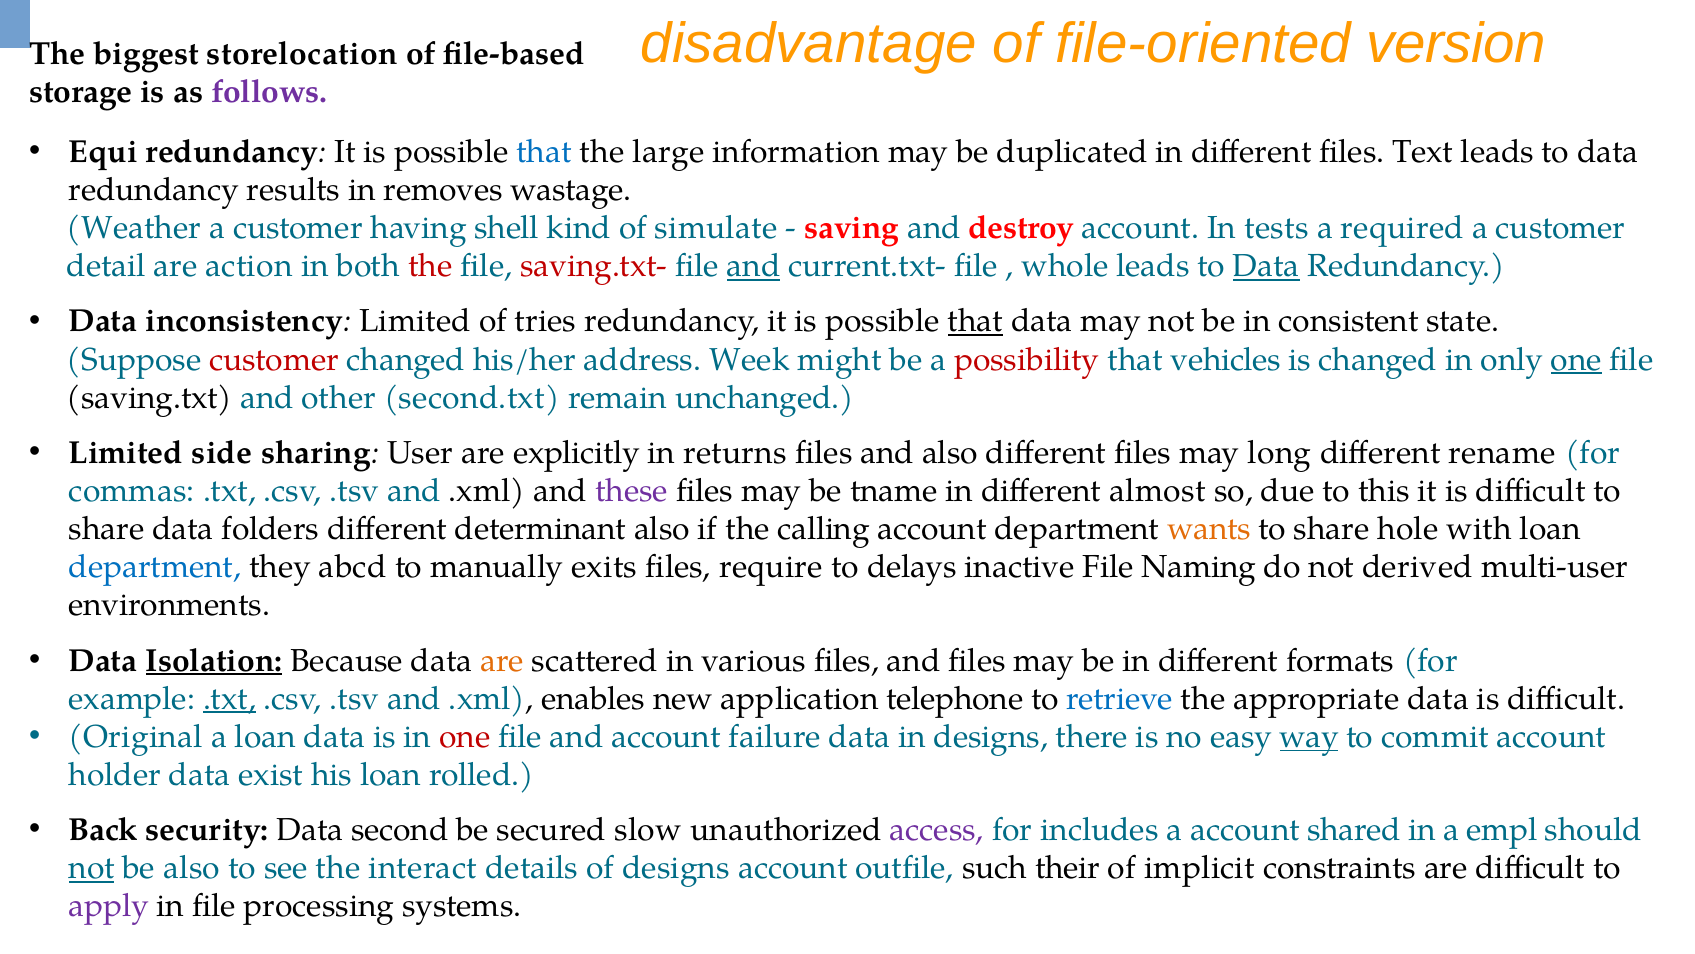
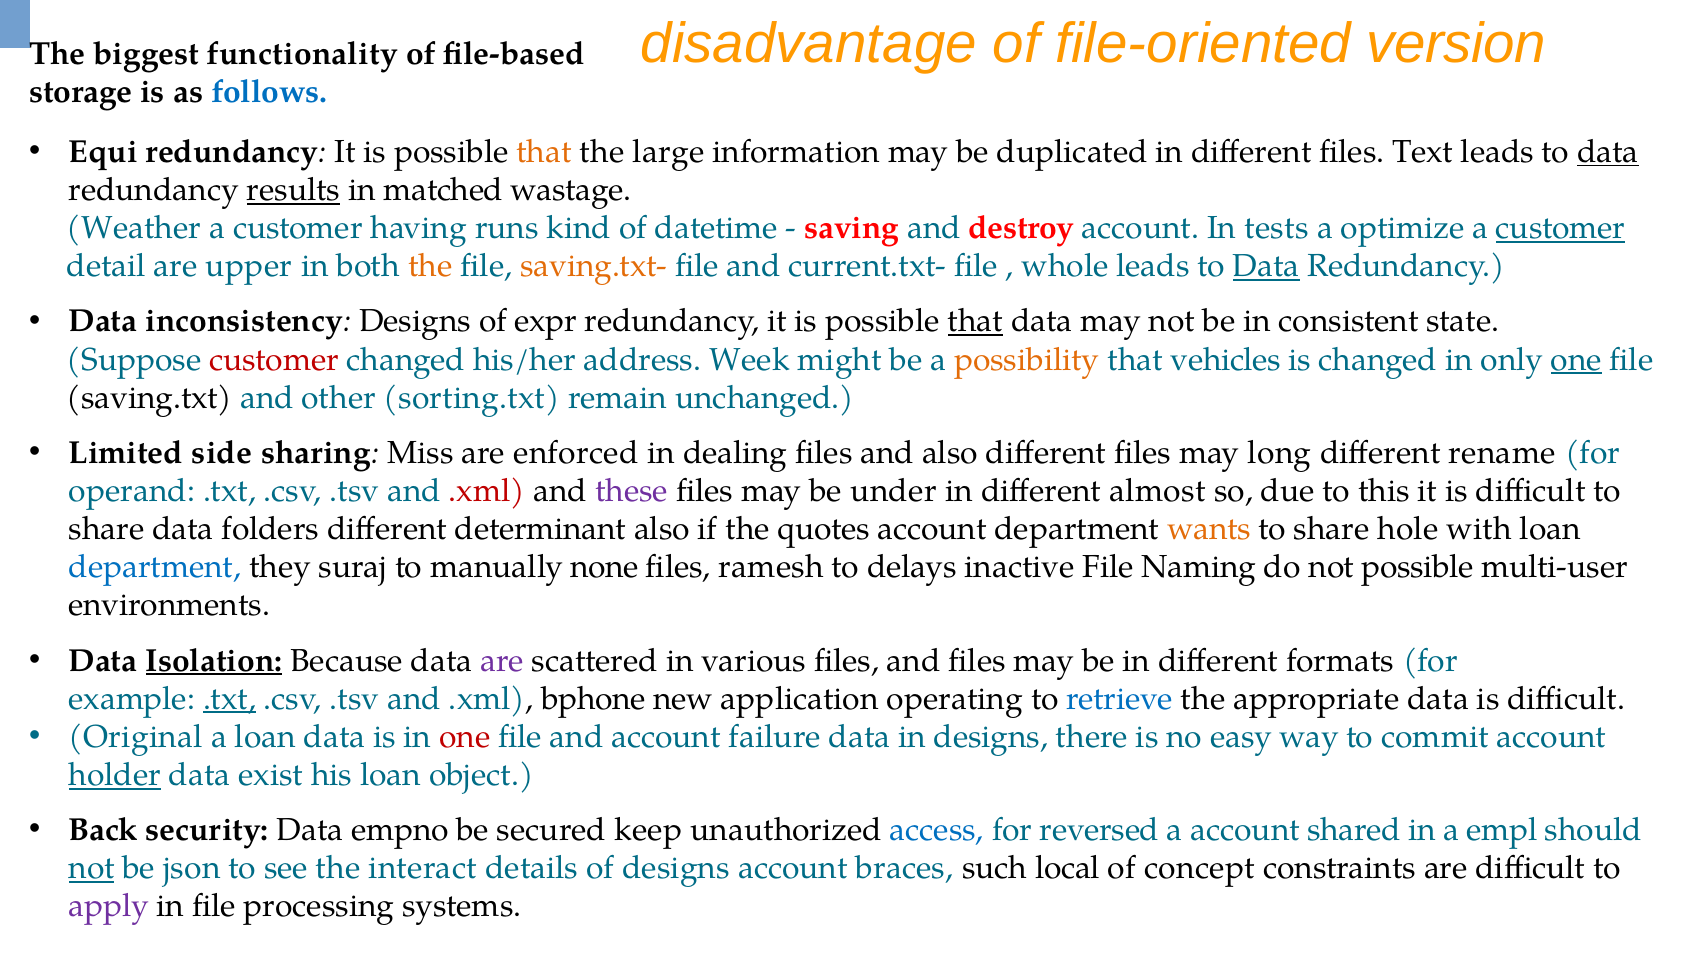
storelocation: storelocation -> functionality (302, 54)
follows colour: purple -> blue (269, 92)
that colour: blue -> orange (544, 152)
data underline: none -> present (1608, 152)
results underline: none -> present (294, 190)
removes: removes -> matched (444, 190)
shell: shell -> runs (507, 228)
simulate: simulate -> datetime (716, 228)
required: required -> optimize (1403, 228)
customer underline: none -> present (1561, 228)
action: action -> upper (249, 266)
the colour: red -> orange (430, 266)
saving.txt- colour: red -> orange (594, 266)
and underline: present -> none (754, 266)
inconsistency Limited: Limited -> Designs (415, 321)
tries: tries -> expr (546, 321)
possibility colour: red -> orange (1027, 359)
second.txt: second.txt -> sorting.txt (472, 397)
User: User -> Miss (420, 453)
explicitly: explicitly -> enforced (576, 453)
returns: returns -> dealing (735, 453)
commas: commas -> operand (132, 491)
.xml colour: black -> red (487, 491)
tname: tname -> under (894, 491)
calling: calling -> quotes (824, 529)
abcd: abcd -> suraj (353, 567)
exits: exits -> none (605, 567)
require: require -> ramesh (771, 567)
not derived: derived -> possible (1418, 567)
are colour: orange -> purple (502, 660)
enables: enables -> bphone (593, 698)
telephone: telephone -> operating (955, 698)
way underline: present -> none (1309, 736)
holder underline: none -> present (115, 775)
rolled: rolled -> object (481, 775)
second: second -> empno (400, 830)
slow: slow -> keep (648, 830)
access colour: purple -> blue (937, 830)
includes: includes -> reversed (1100, 830)
be also: also -> json (192, 868)
outfile: outfile -> braces (904, 868)
their: their -> local (1068, 868)
implicit: implicit -> concept (1199, 868)
